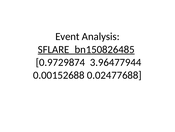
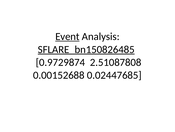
Event underline: none -> present (67, 36)
3.96477944: 3.96477944 -> 2.51087808 (116, 62)
0.02477688: 0.02477688 -> 0.02447685 (114, 75)
